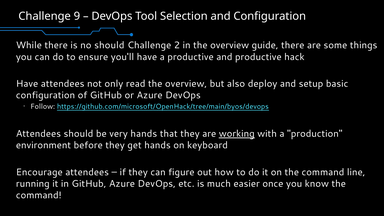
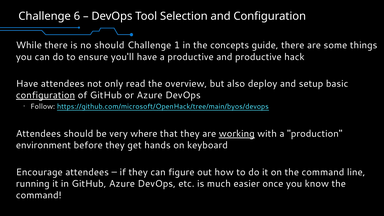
9: 9 -> 6 (77, 16)
2: 2 -> 1 (177, 45)
in the overview: overview -> concepts (230, 45)
configuration underline: none -> present (46, 95)
very hands: hands -> where (144, 134)
